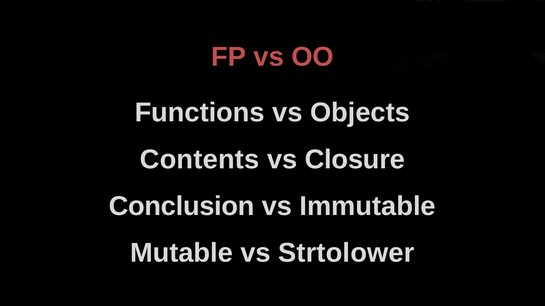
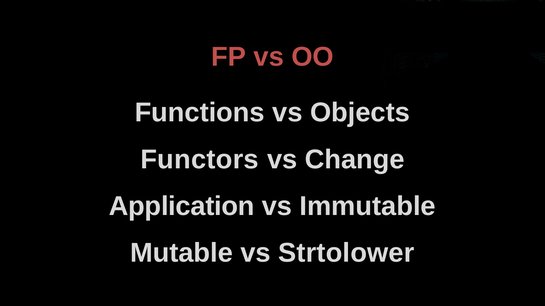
Contents: Contents -> Functors (200, 160)
Closure: Closure -> Change (355, 160)
Conclusion: Conclusion -> Application (182, 206)
